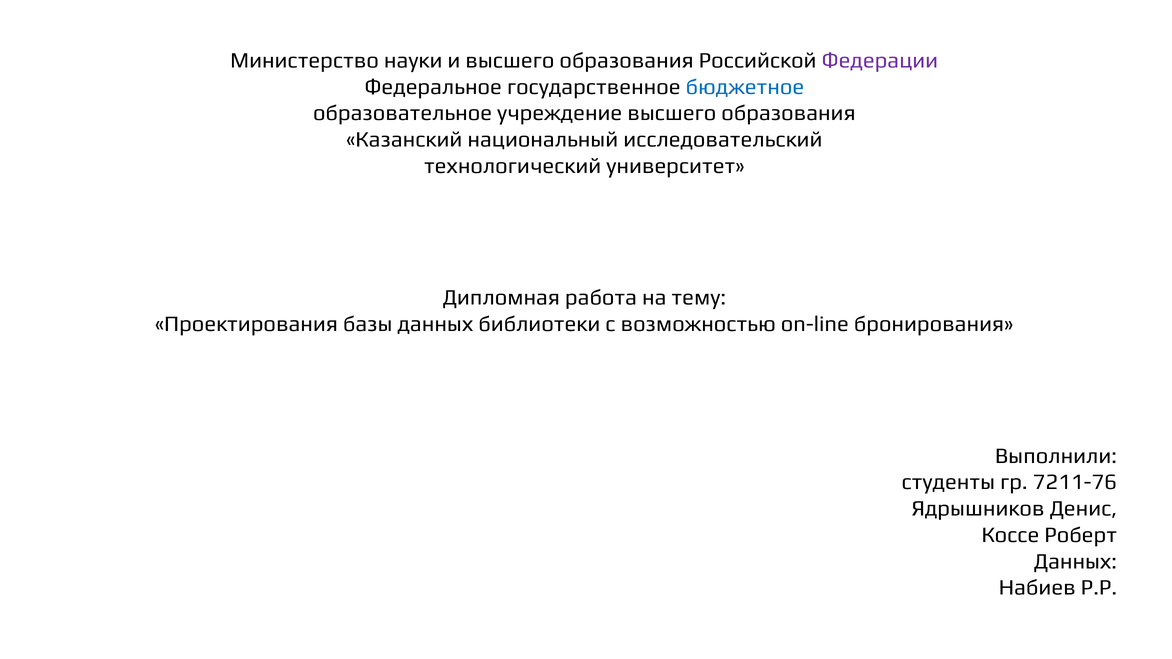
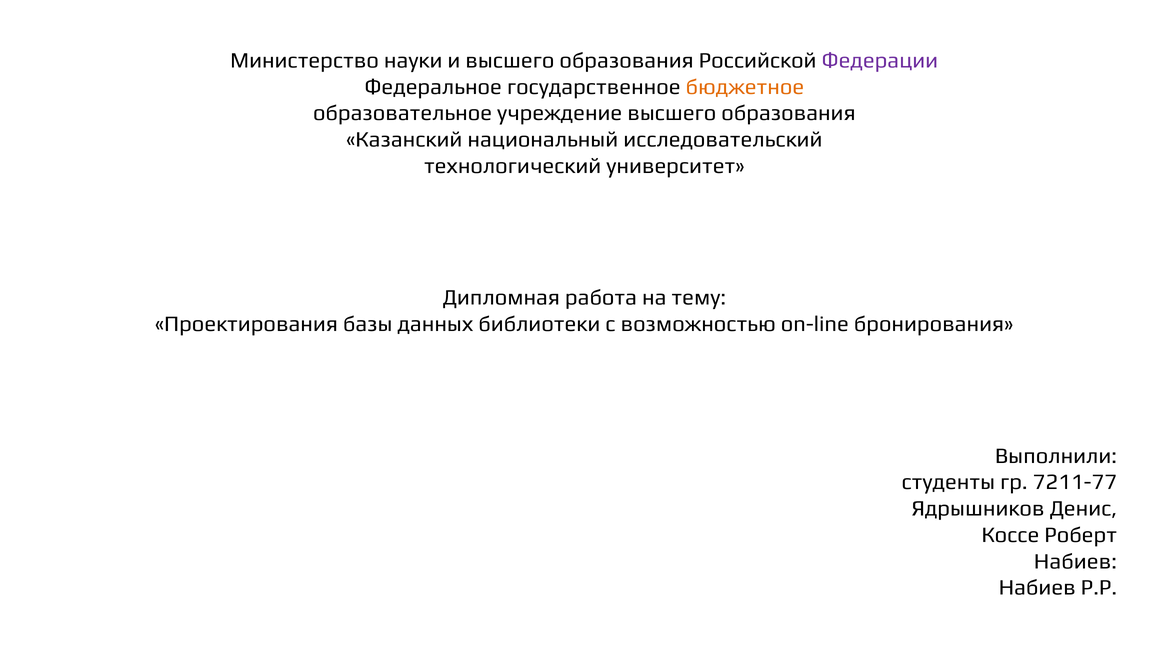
бюджетное colour: blue -> orange (745, 87)
7211-76: 7211-76 -> 7211-77 (1075, 482)
Данных: Данных -> Набиев (1075, 561)
